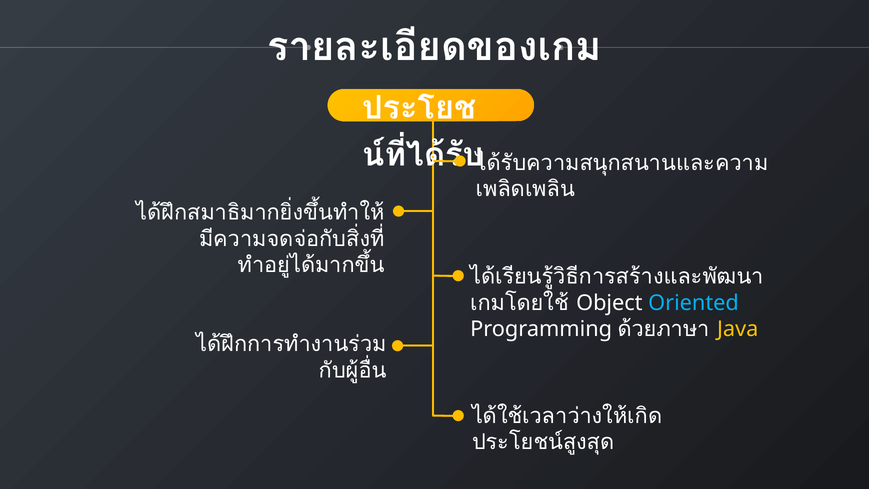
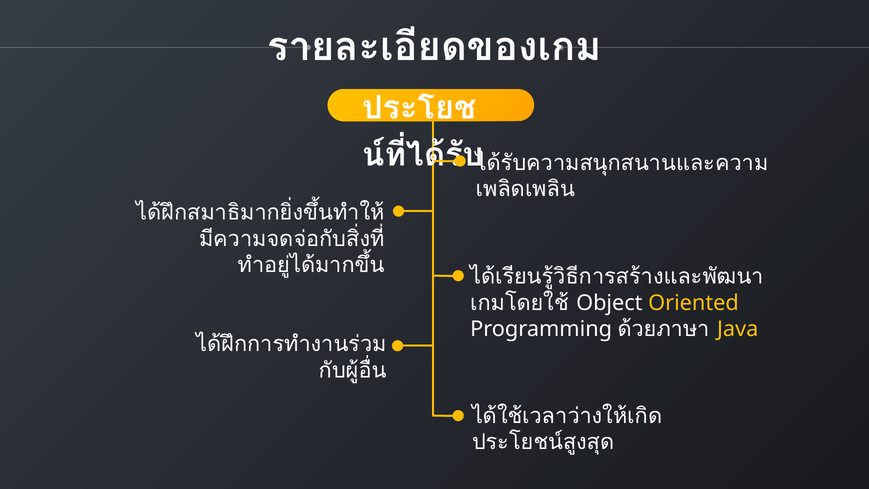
Oriented colour: light blue -> yellow (694, 303)
